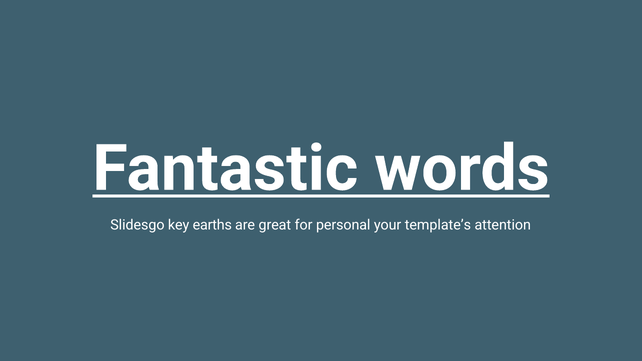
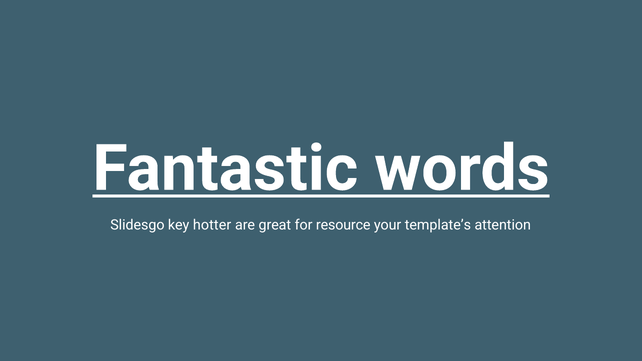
earths: earths -> hotter (212, 225)
personal: personal -> resource (343, 225)
